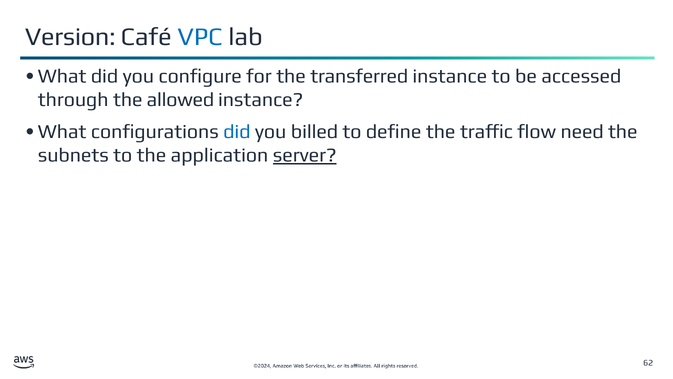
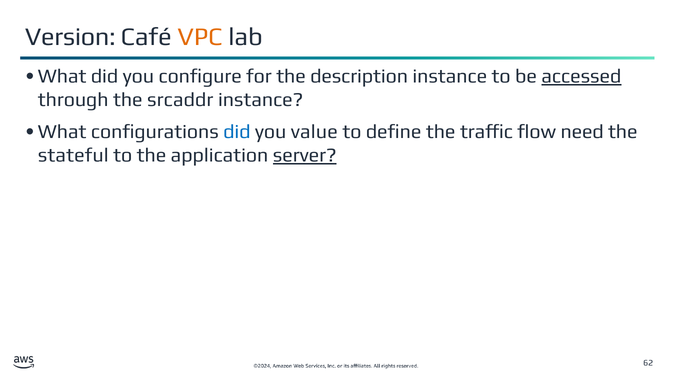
VPC colour: blue -> orange (200, 37)
transferred: transferred -> description (359, 76)
accessed underline: none -> present (581, 76)
allowed: allowed -> srcaddr (180, 100)
billed: billed -> value (314, 132)
subnets: subnets -> stateful (73, 155)
